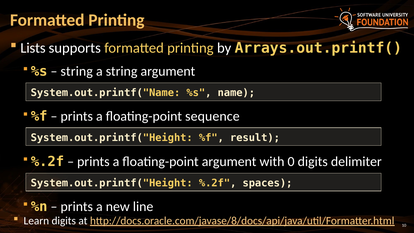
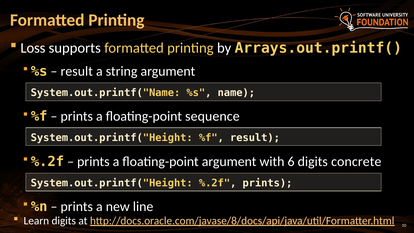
Lists: Lists -> Loss (33, 48)
string: string -> result (77, 71)
0: 0 -> 6 (291, 161)
delimiter: delimiter -> concrete (356, 161)
%.2f spaces: spaces -> prints (267, 183)
